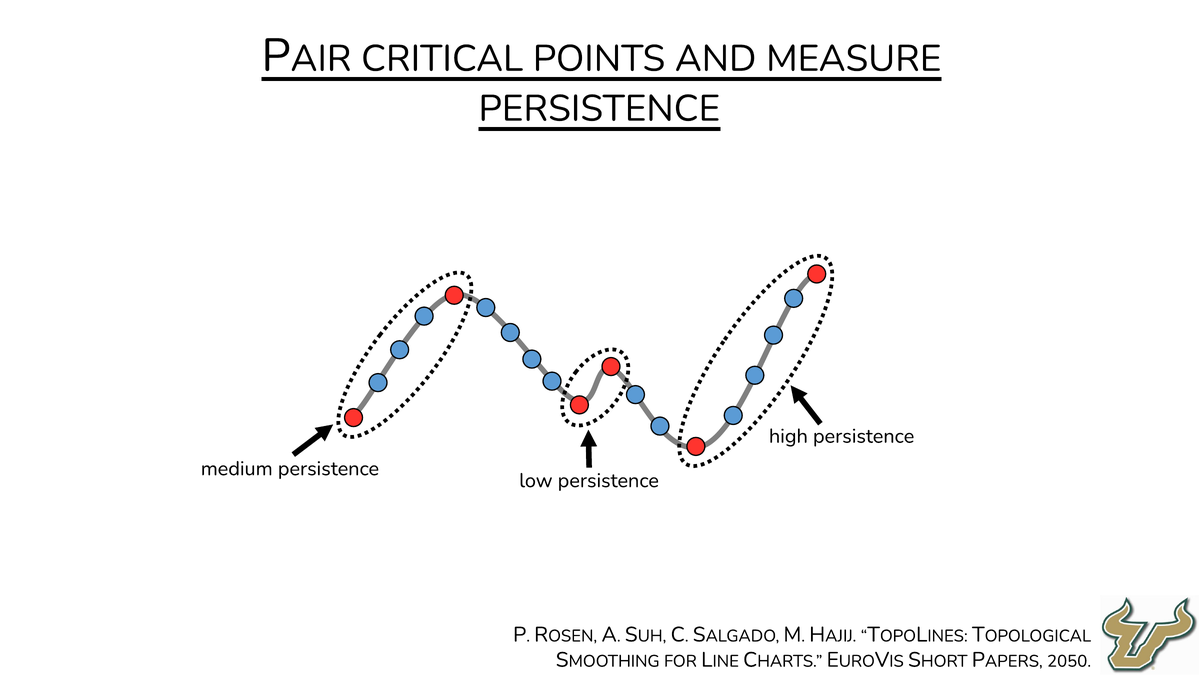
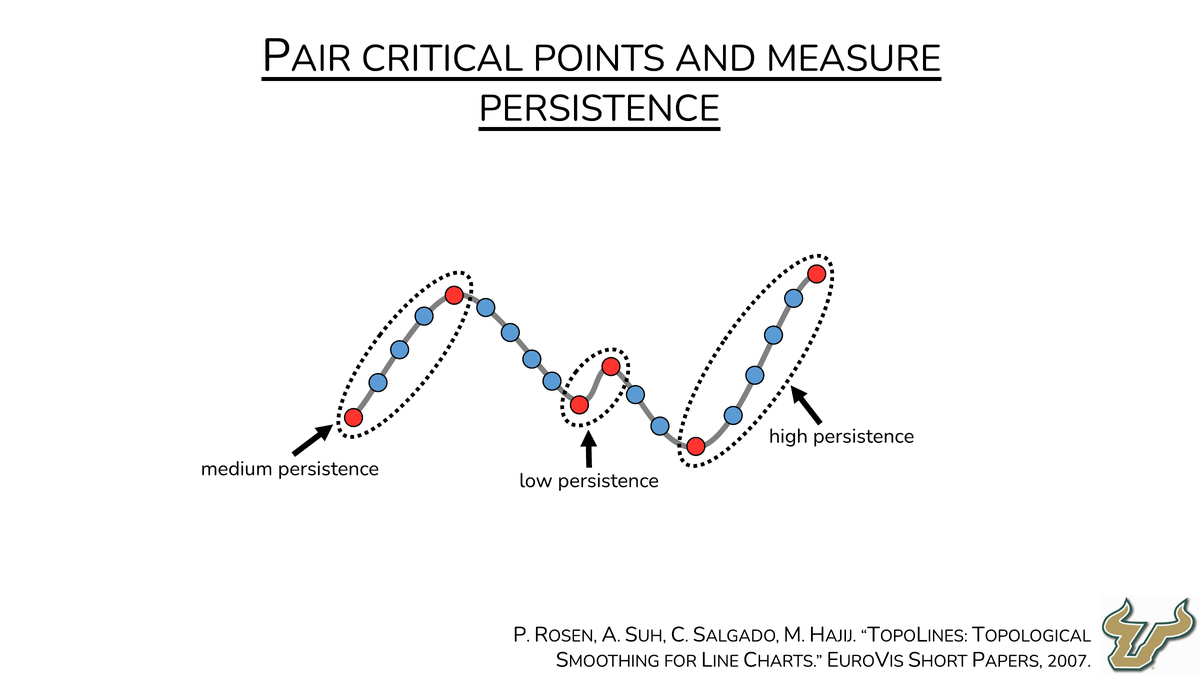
2050: 2050 -> 2007 (1069, 661)
